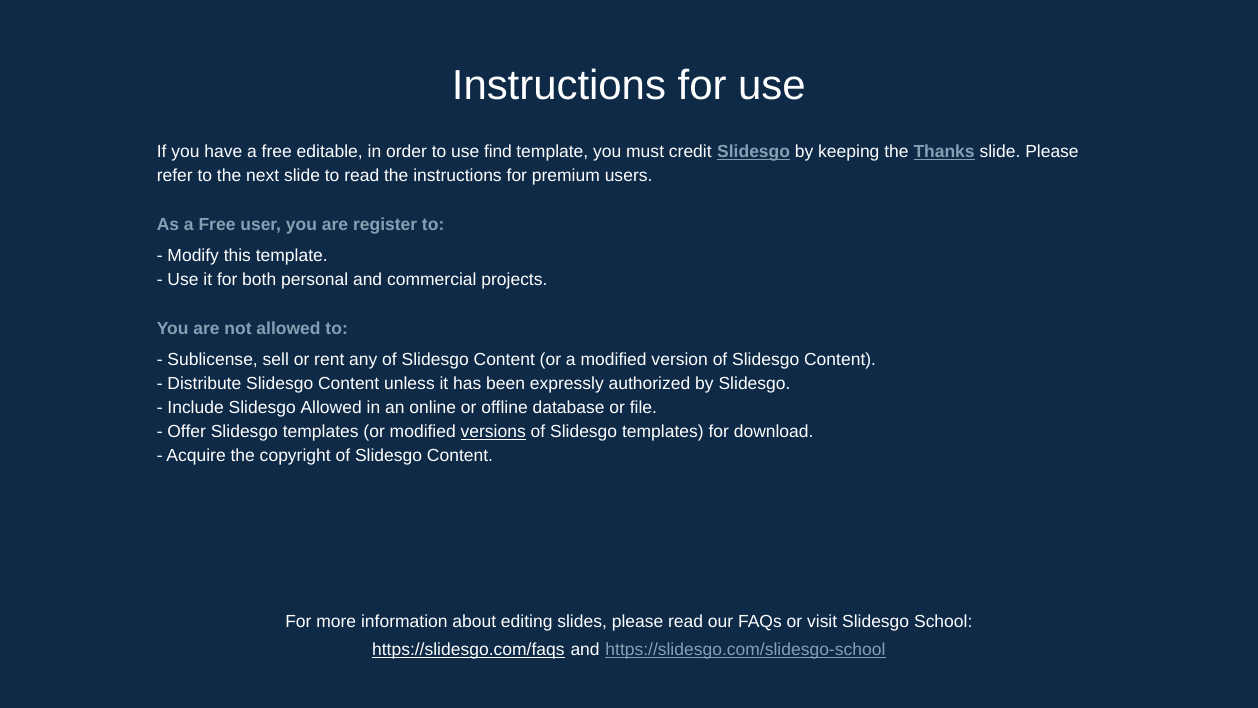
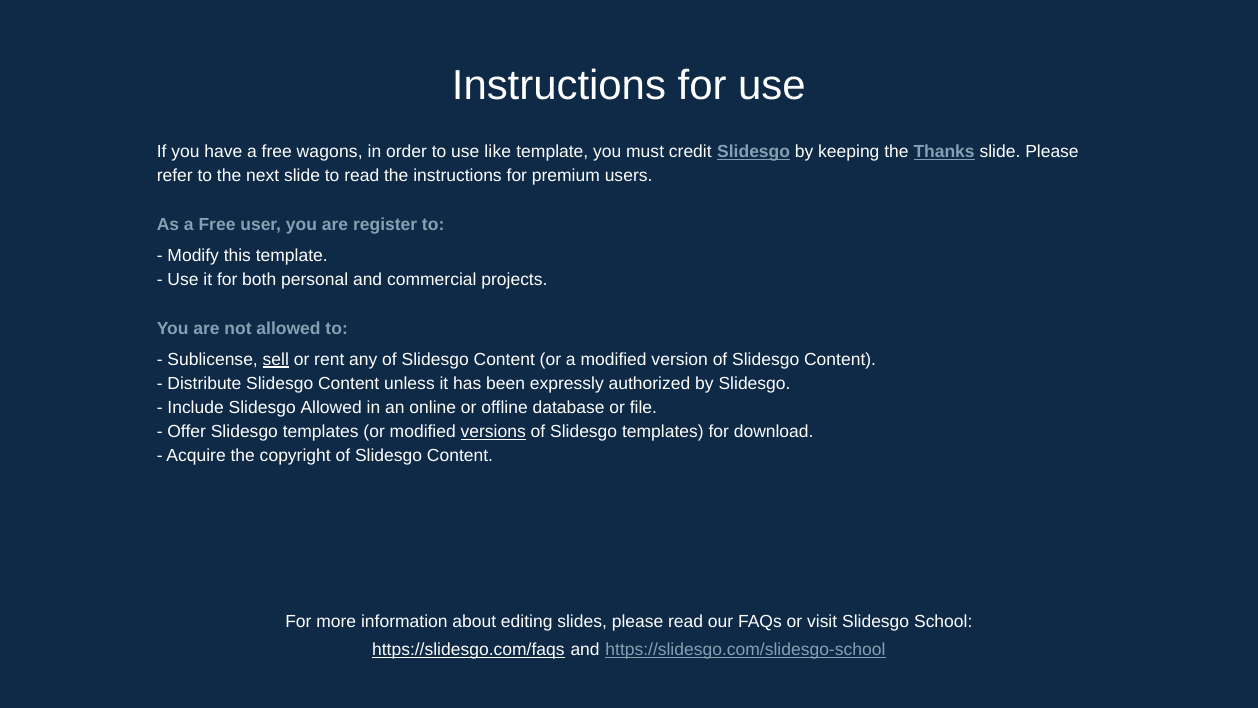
editable: editable -> wagons (330, 152)
find: find -> like (498, 152)
sell underline: none -> present (276, 359)
